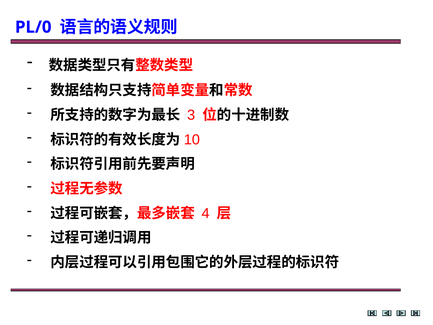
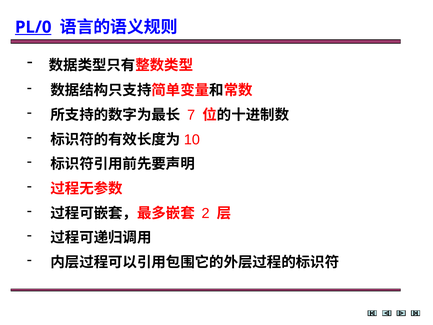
PL/0 underline: none -> present (33, 27)
3: 3 -> 7 (191, 115)
4: 4 -> 2 (206, 213)
